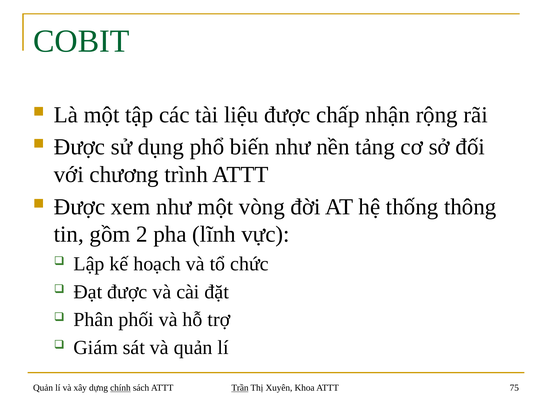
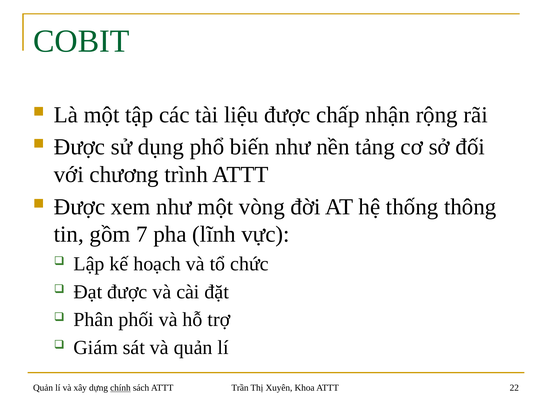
2: 2 -> 7 (142, 234)
Trần underline: present -> none (240, 388)
75: 75 -> 22 (514, 388)
